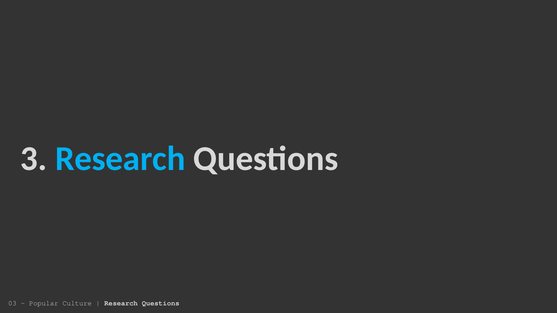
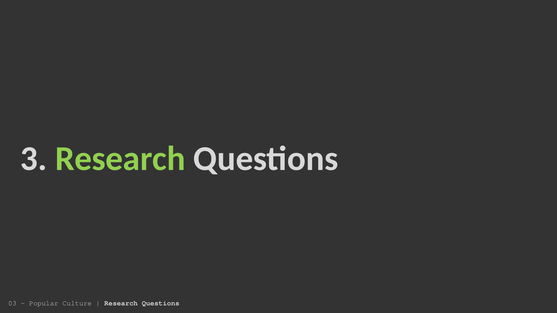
Research colour: light blue -> light green (120, 159)
